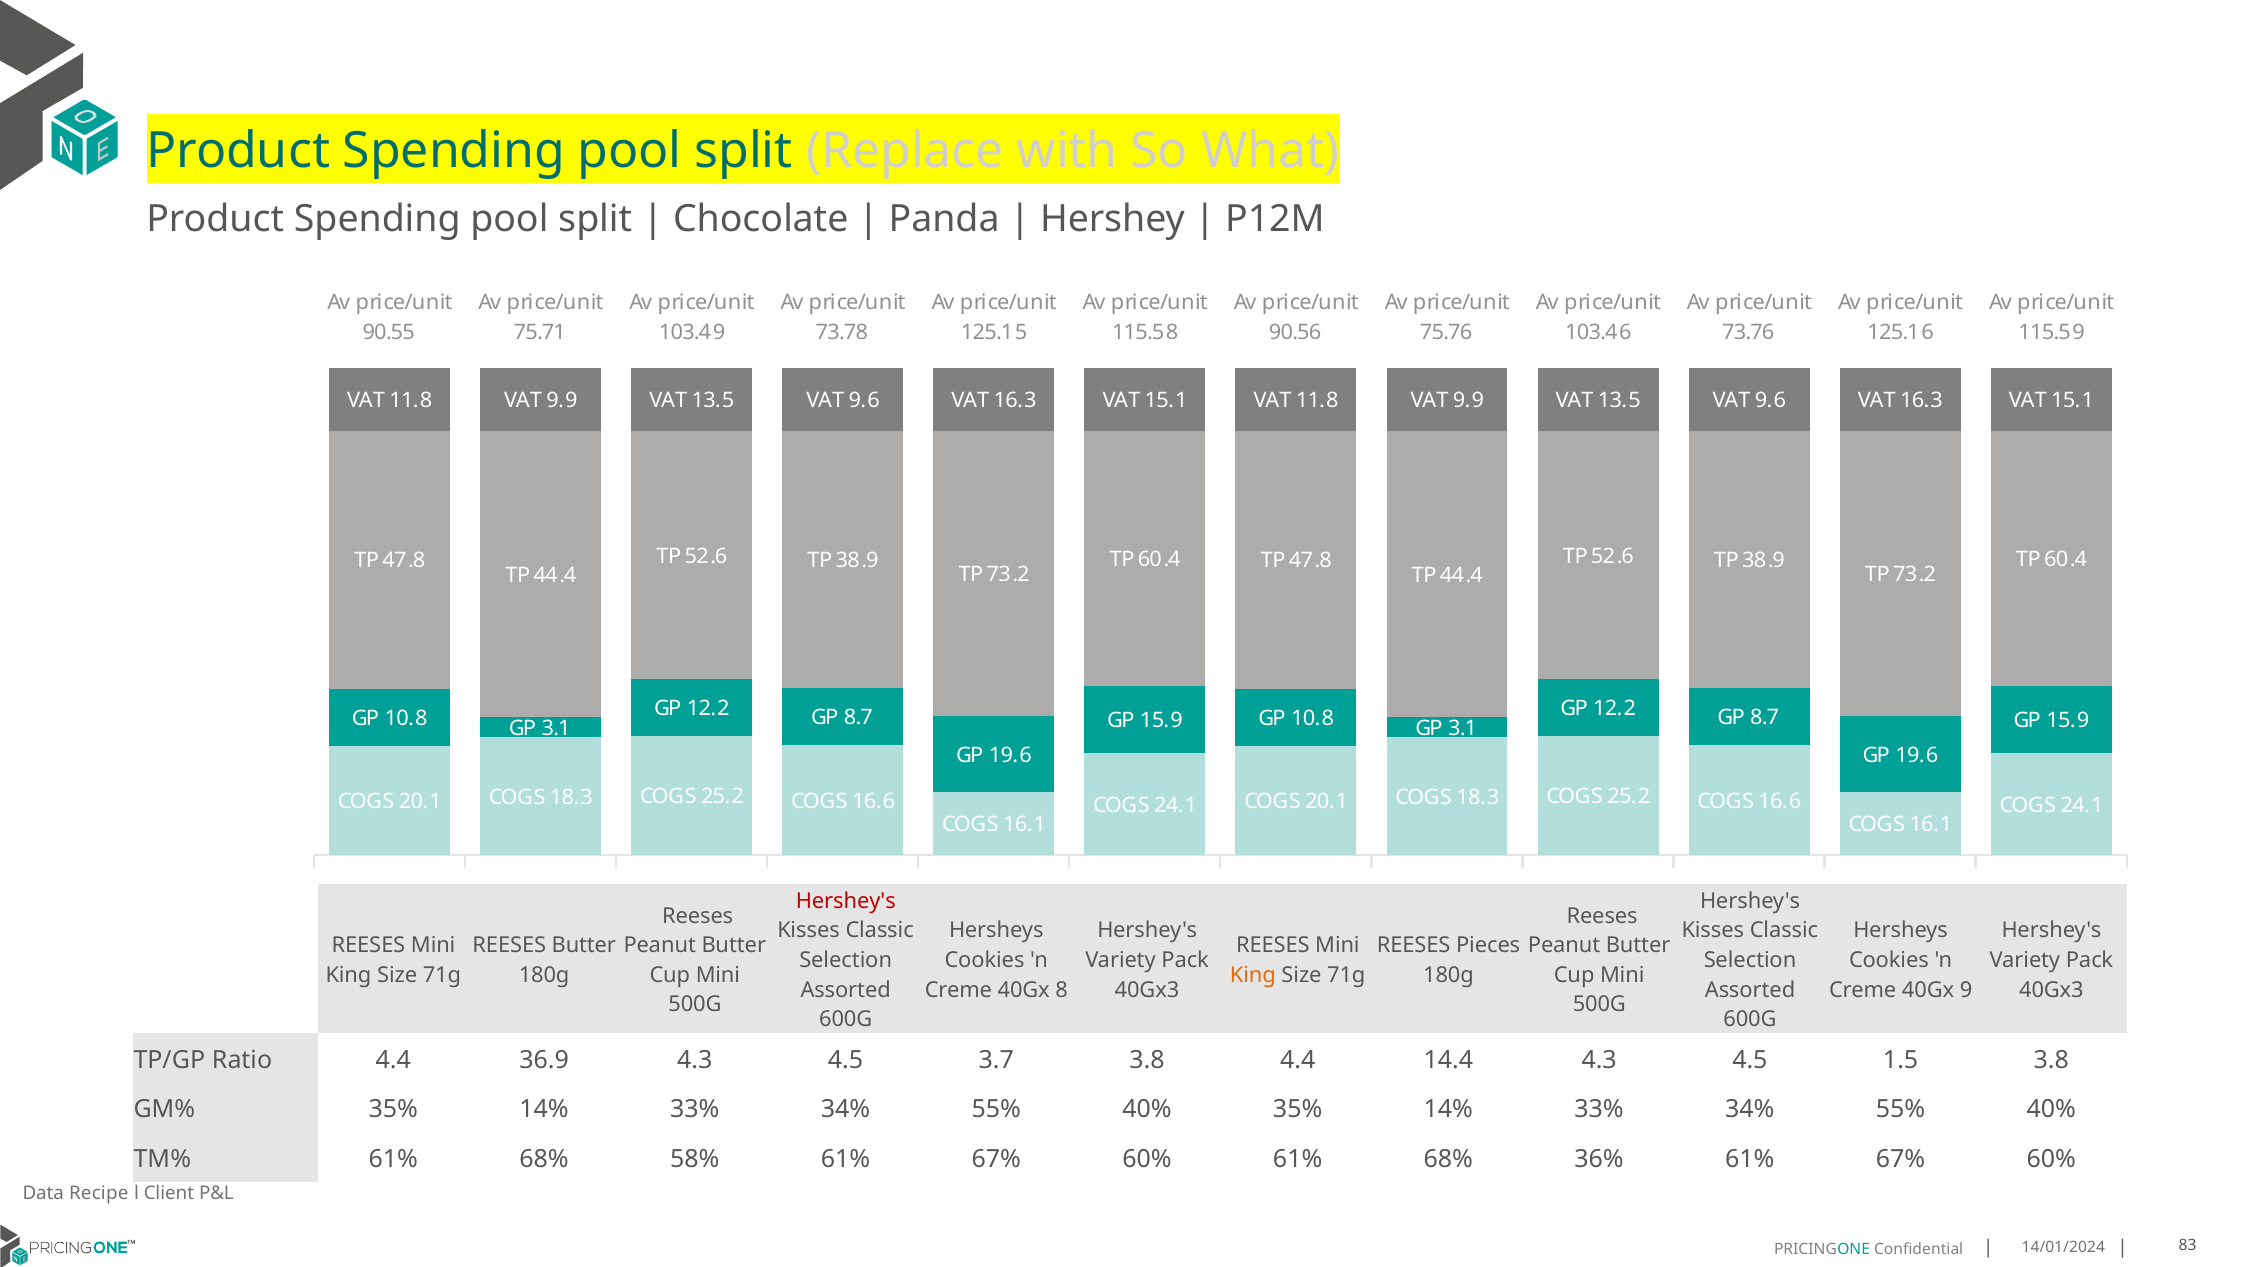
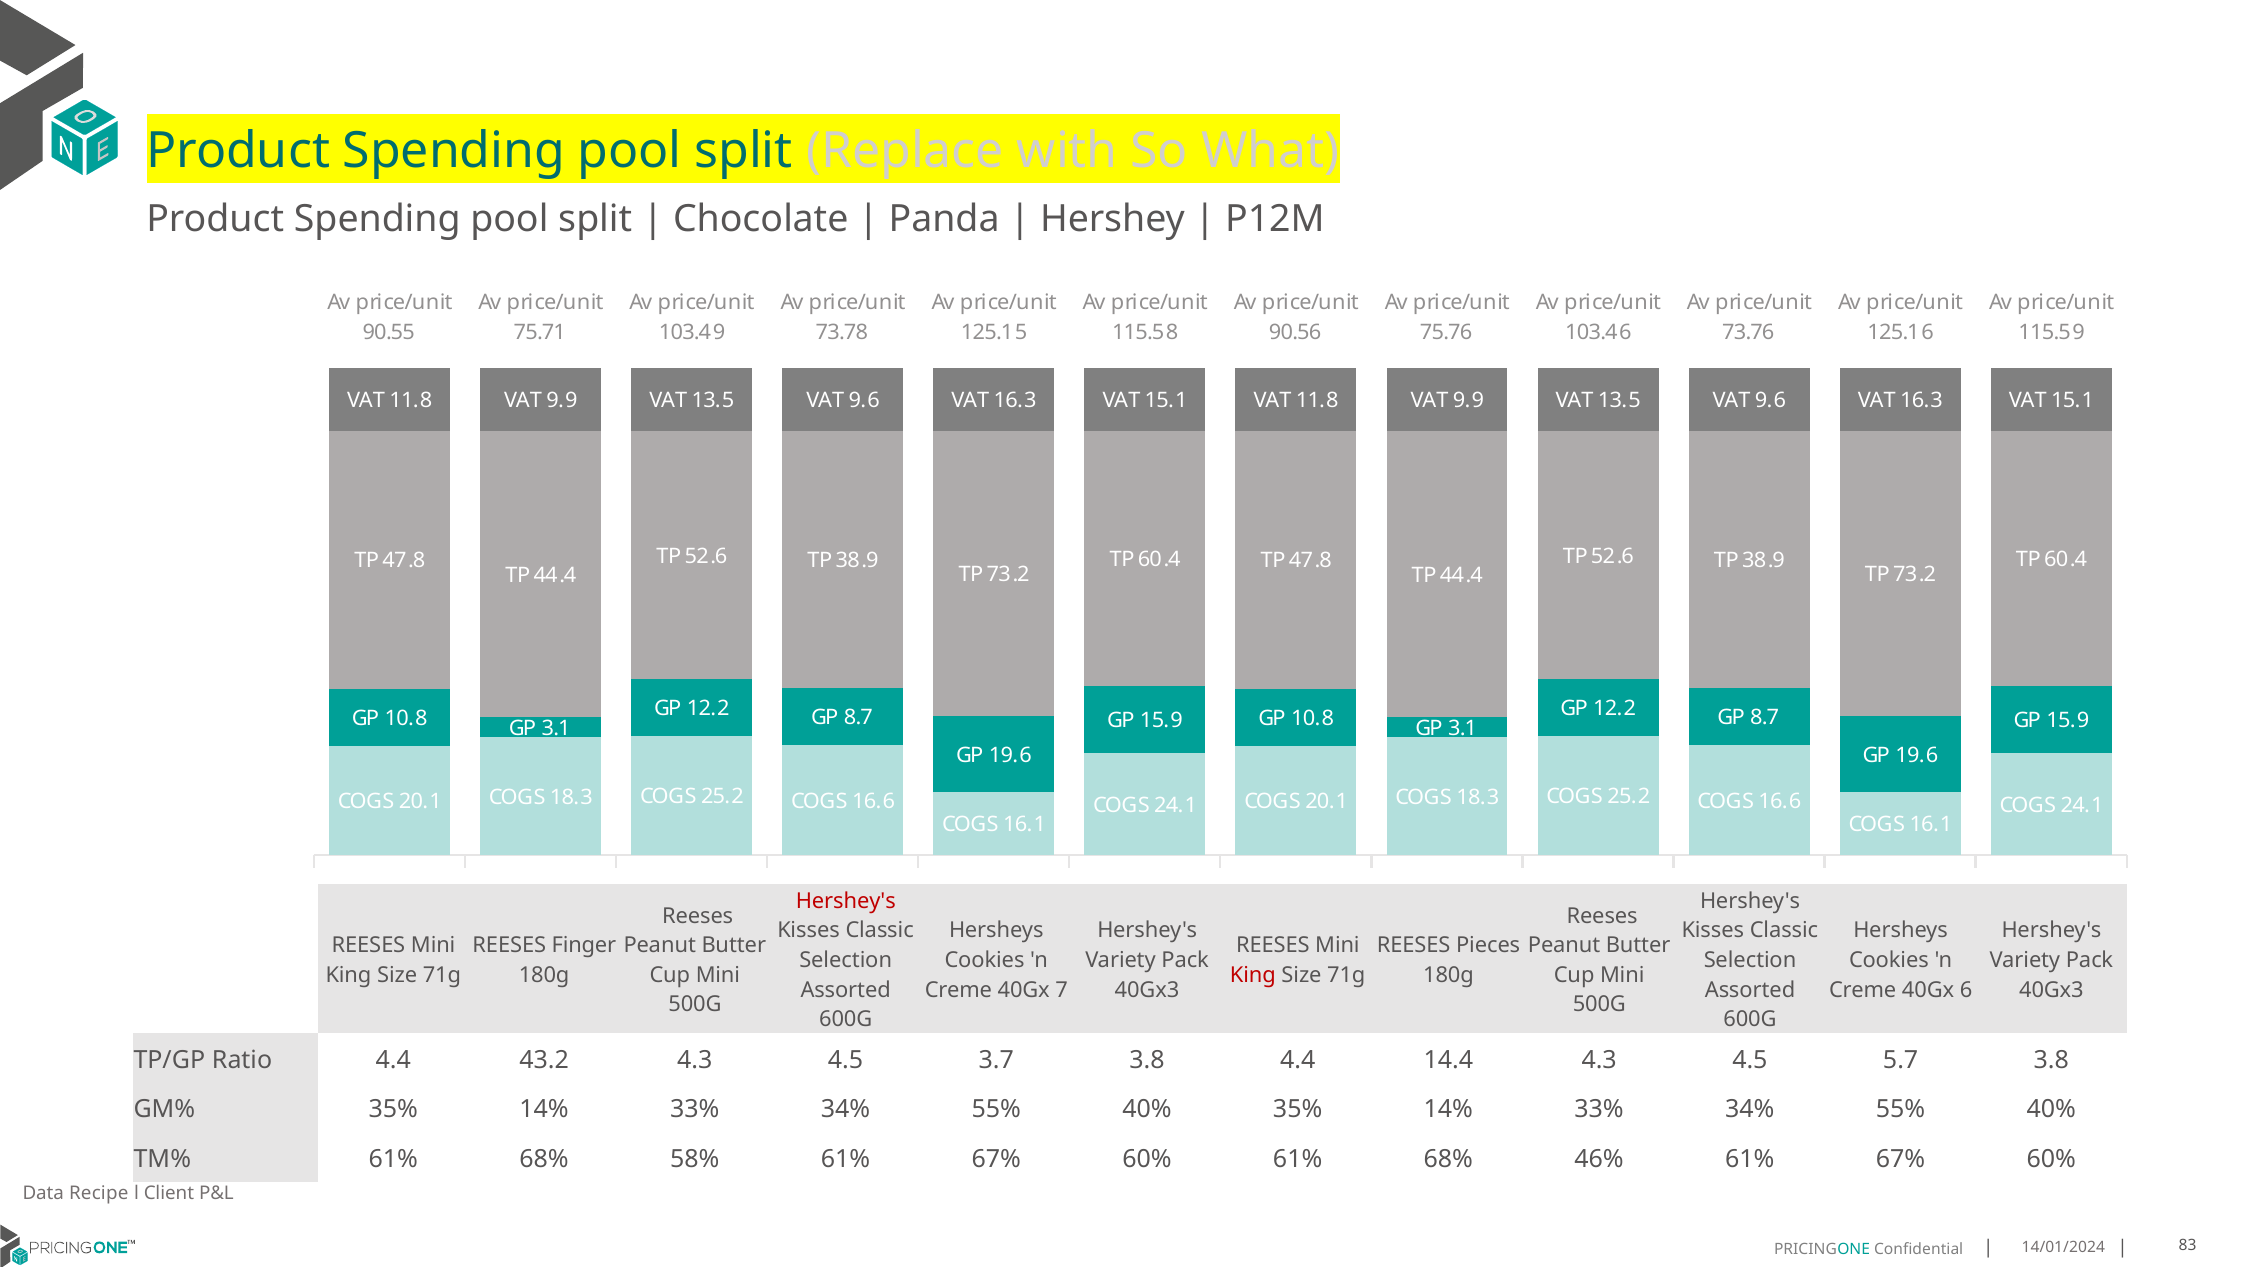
REESES Butter: Butter -> Finger (584, 945)
King colour: orange -> red (1253, 975)
8: 8 -> 7 (1062, 990)
9: 9 -> 6 (1966, 990)
36.9: 36.9 -> 43.2 (544, 1060)
1.5: 1.5 -> 5.7 (1901, 1060)
36%: 36% -> 46% (1599, 1159)
